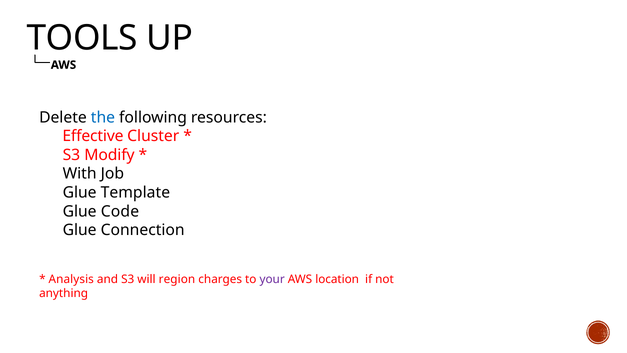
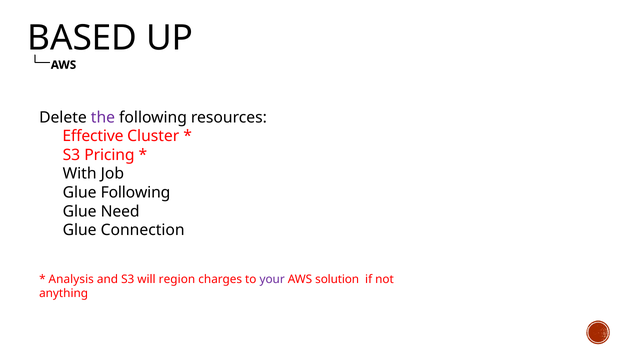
TOOLS: TOOLS -> BASED (82, 38)
the colour: blue -> purple (103, 117)
Modify: Modify -> Pricing (109, 155)
Glue Template: Template -> Following (135, 192)
Code: Code -> Need (120, 211)
location: location -> solution (337, 279)
